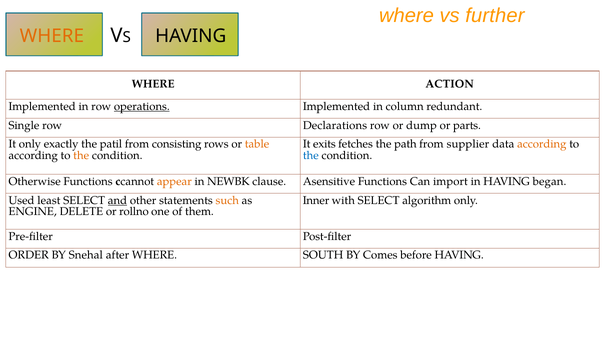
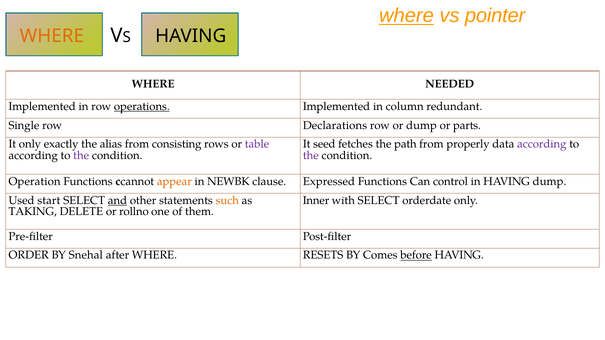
where underline: none -> present (406, 16)
further: further -> pointer (495, 16)
ACTION: ACTION -> NEEDED (450, 84)
patil: patil -> alias (111, 144)
table colour: orange -> purple (257, 144)
exits: exits -> seed (324, 144)
supplier: supplier -> properly (468, 144)
according colour: orange -> purple (542, 144)
the colour: orange -> purple (81, 156)
the colour: blue -> purple (311, 156)
Otherwise: Otherwise -> Operation (35, 182)
Asensitive: Asensitive -> Expressed (329, 182)
import: import -> control (450, 182)
HAVING began: began -> dump (550, 182)
least: least -> start (49, 201)
algorithm: algorithm -> orderdate (427, 201)
ENGINE: ENGINE -> TAKING (33, 212)
SOUTH: SOUTH -> RESETS (323, 255)
before underline: none -> present (416, 255)
